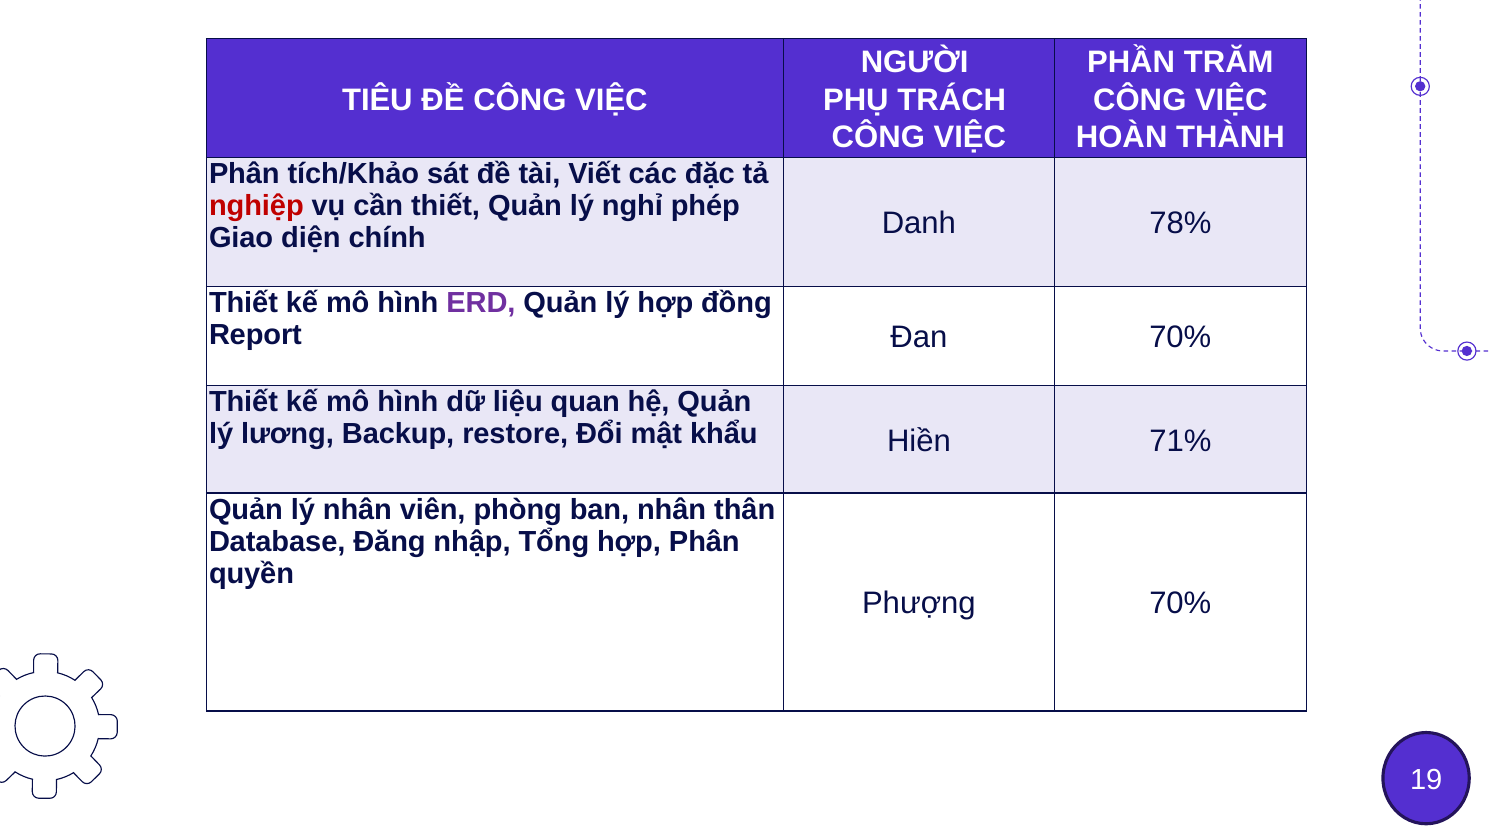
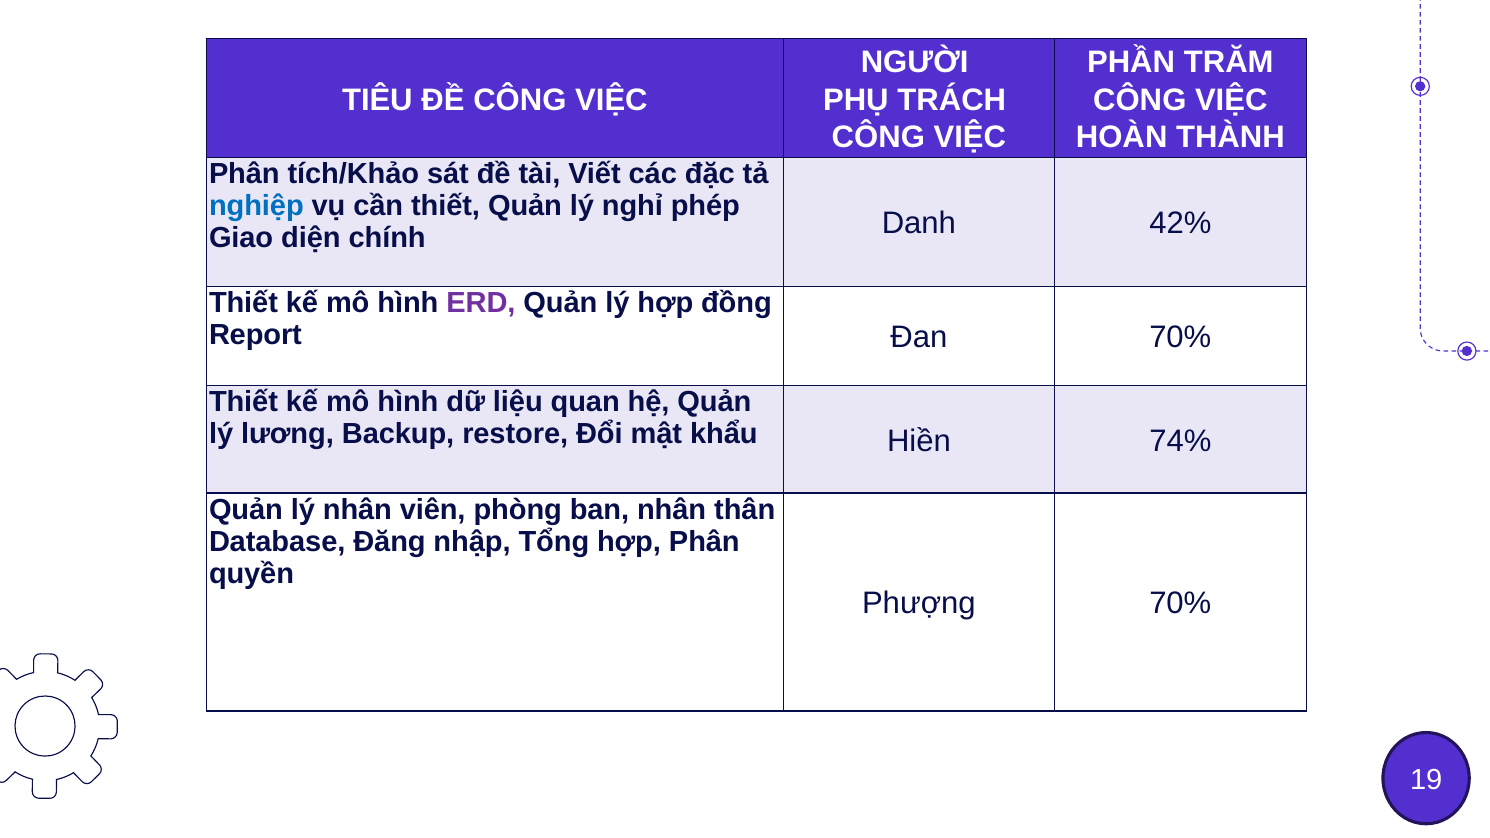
nghiệp colour: red -> blue (256, 206)
78%: 78% -> 42% (1180, 224)
71%: 71% -> 74% (1180, 441)
